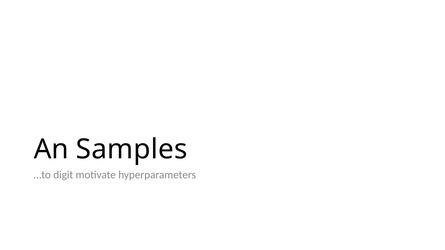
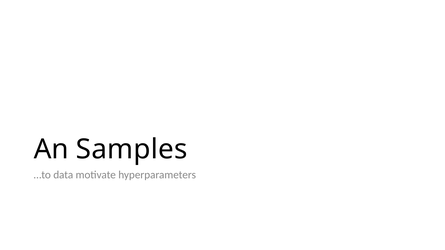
digit: digit -> data (63, 175)
